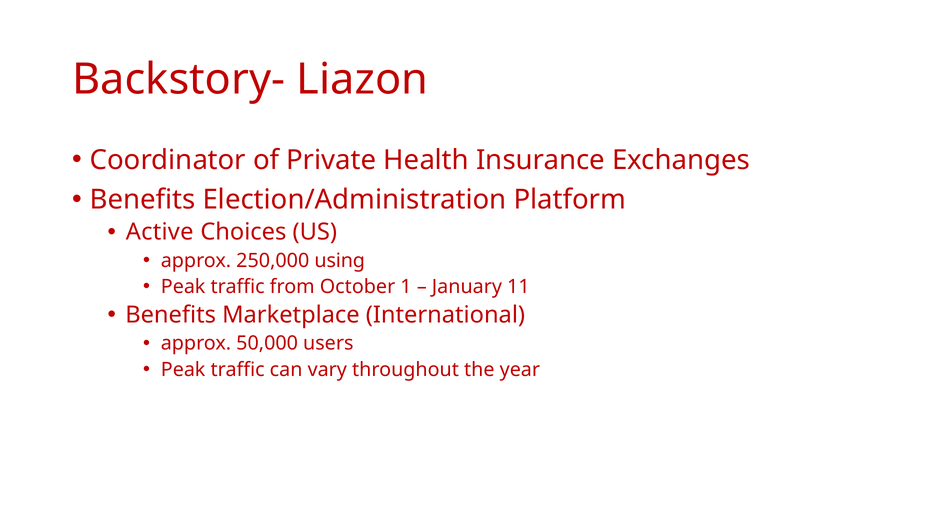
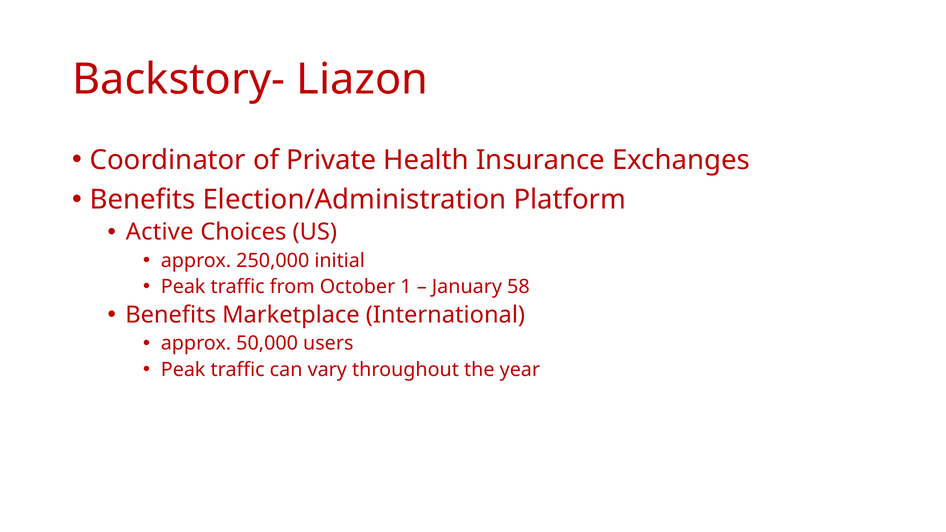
using: using -> initial (340, 261)
11: 11 -> 58 (518, 287)
